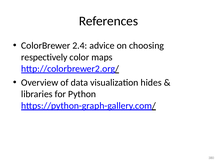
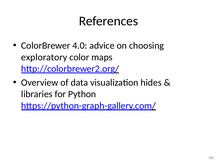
2.4: 2.4 -> 4.0 (80, 46)
respectively: respectively -> exploratory (44, 57)
